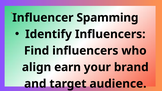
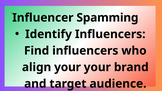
align earn: earn -> your (68, 67)
